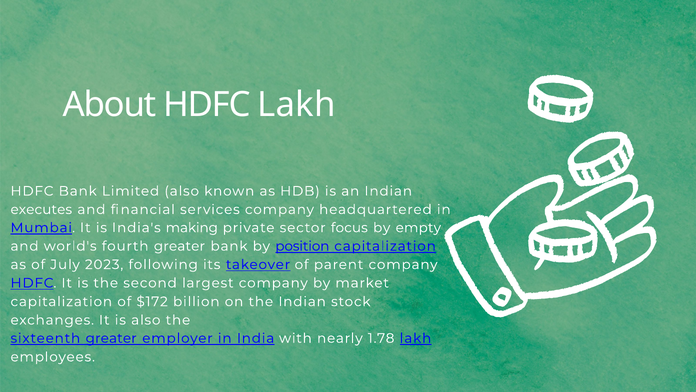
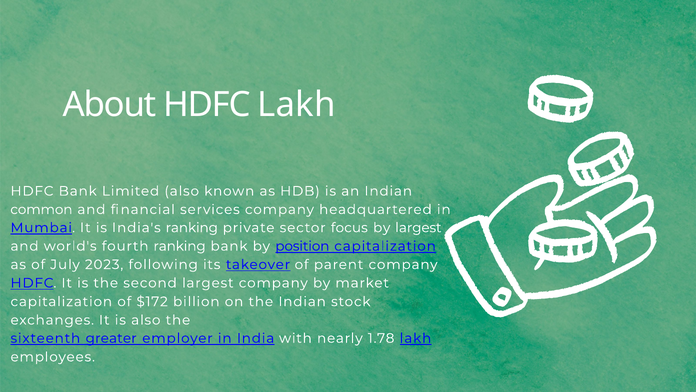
executes: executes -> common (41, 209)
India's making: making -> ranking (192, 227)
by empty: empty -> largest (418, 227)
fourth greater: greater -> ranking (180, 246)
